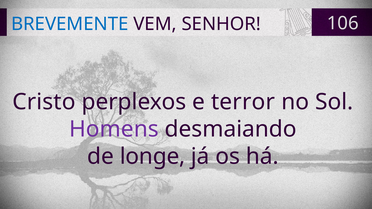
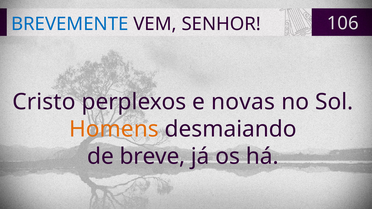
terror: terror -> novas (243, 102)
Homens colour: purple -> orange (114, 129)
longe: longe -> breve (152, 157)
